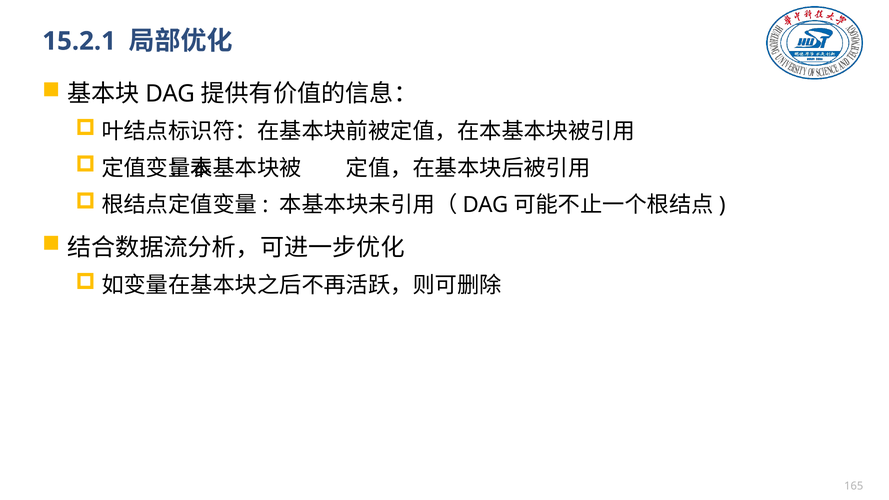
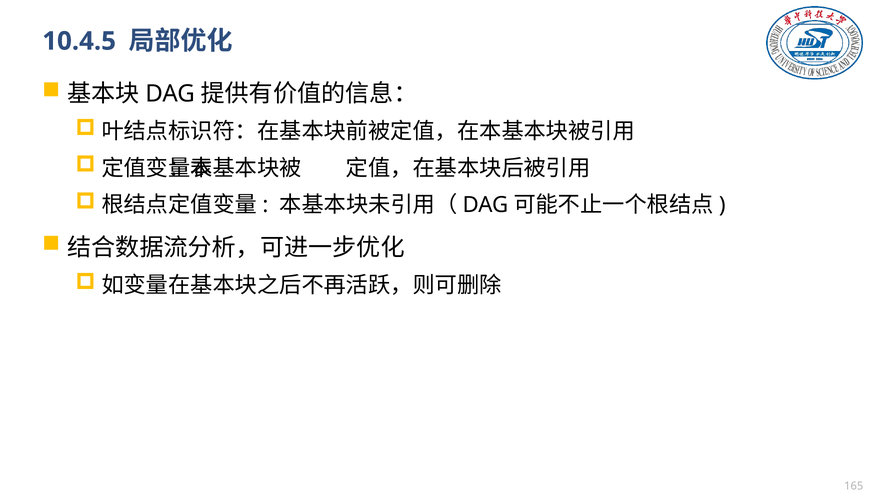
15.2.1: 15.2.1 -> 10.4.5 (79, 41)
